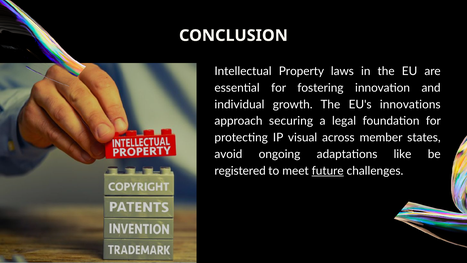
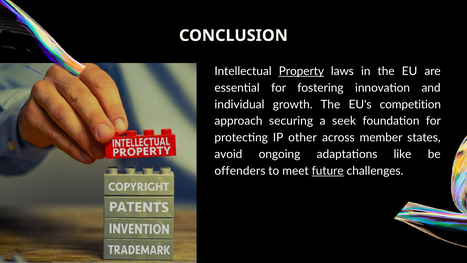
Property underline: none -> present (301, 71)
innovations: innovations -> competition (410, 104)
legal: legal -> seek (344, 121)
visual: visual -> other (302, 137)
registered: registered -> offenders (240, 171)
